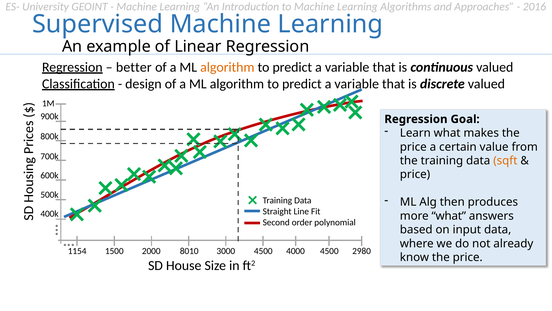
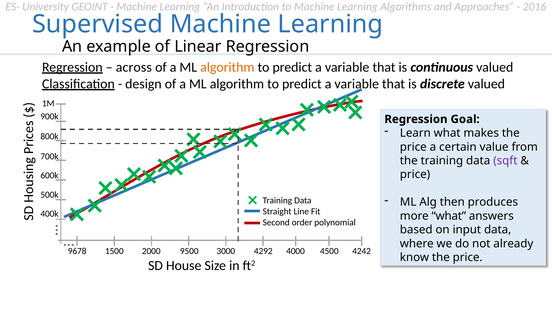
better: better -> across (134, 67)
sqft colour: orange -> purple (505, 160)
1154: 1154 -> 9678 (77, 251)
8010: 8010 -> 9500 (189, 251)
3000 4500: 4500 -> 4292 (263, 251)
2980: 2980 -> 4242 (362, 251)
